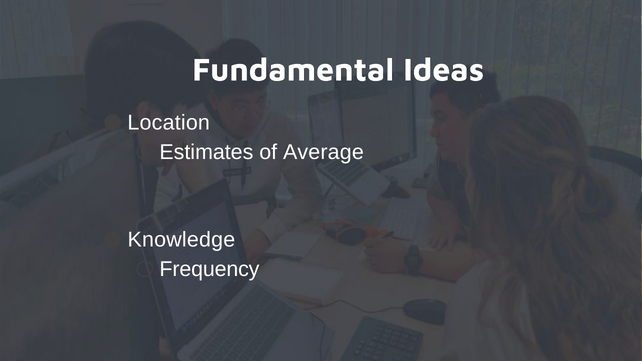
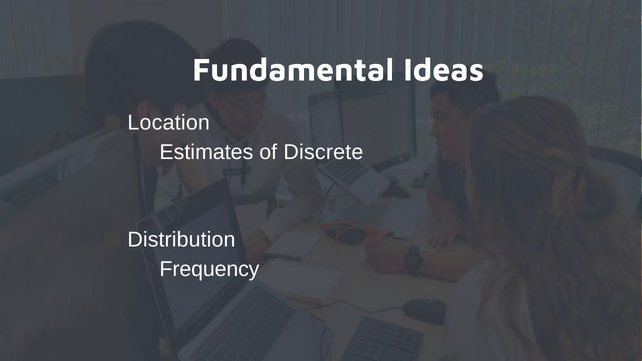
Average: Average -> Discrete (323, 152)
Knowledge: Knowledge -> Distribution (181, 240)
